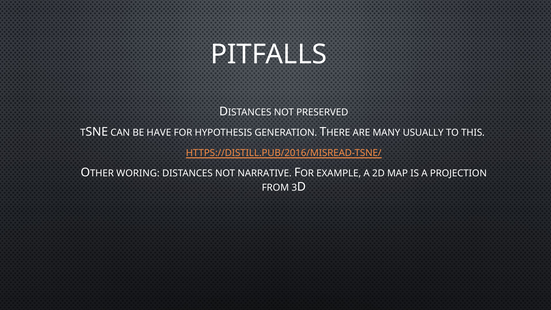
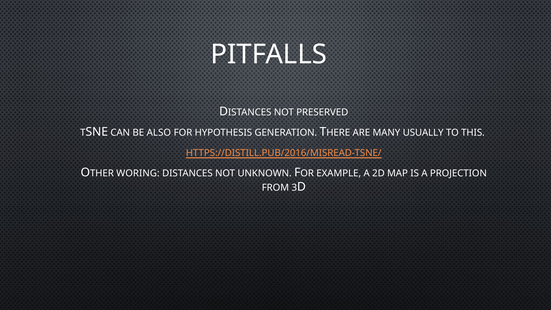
HAVE: HAVE -> ALSO (159, 133)
NARRATIVE: NARRATIVE -> UNKNOWN (265, 173)
